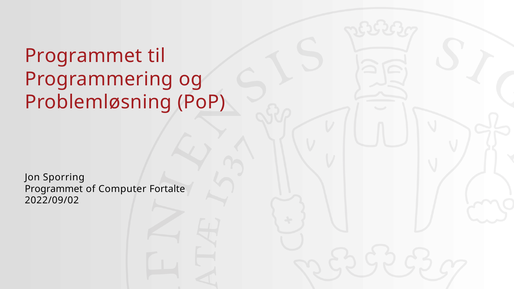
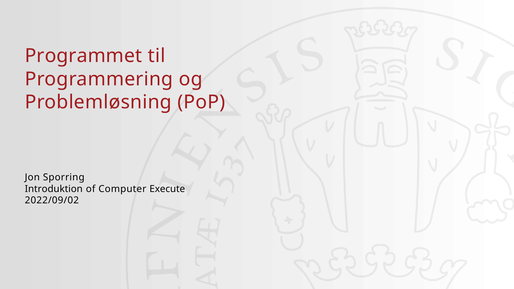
Programmet: Programmet -> Introduktion (54, 189)
Fortalte: Fortalte -> Execute (167, 189)
